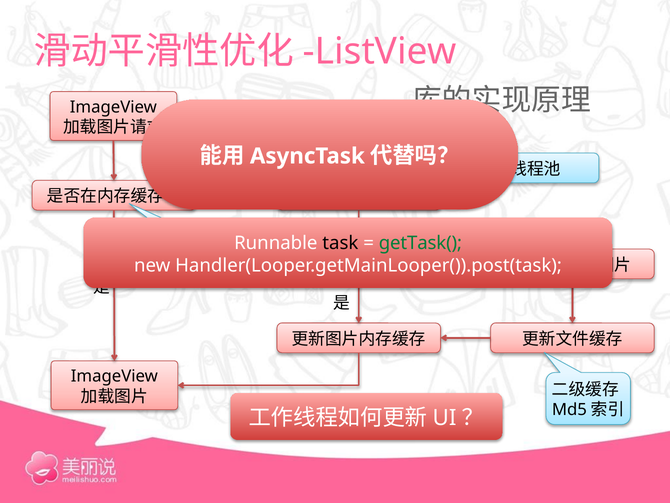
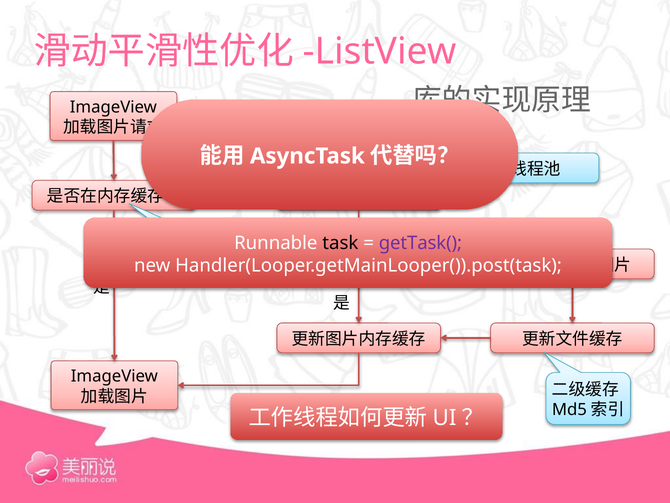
getTask( colour: green -> purple (420, 243)
